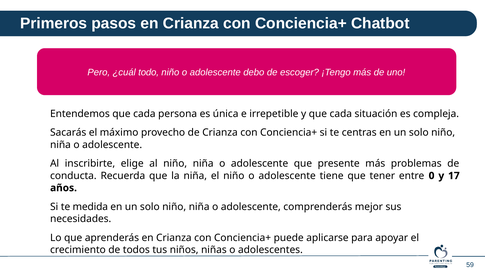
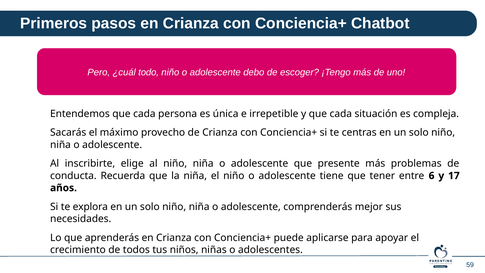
0: 0 -> 6 (432, 176)
medida: medida -> explora (90, 207)
